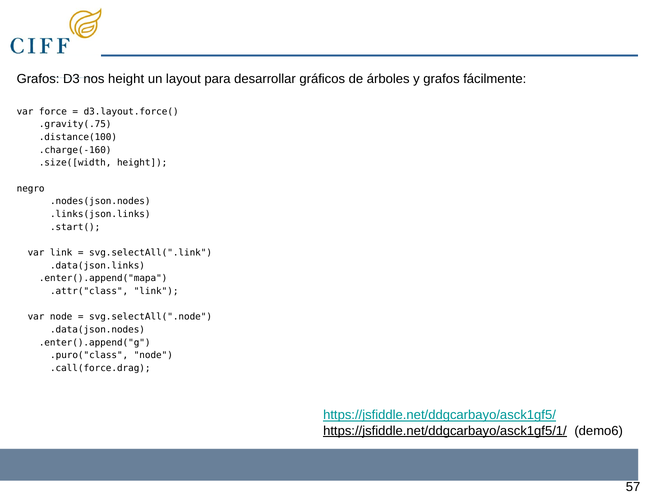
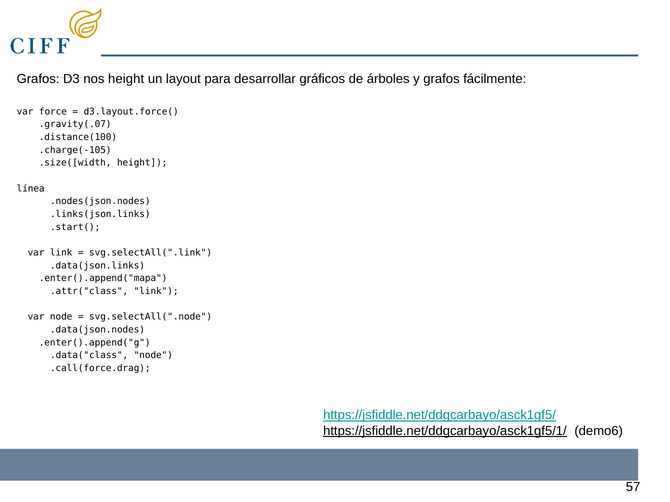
.gravity(.75: .gravity(.75 -> .gravity(.07 (75, 124)
.charge(-160: .charge(-160 -> .charge(-105 (75, 150)
negro: negro -> línea (31, 189)
.puro("class: .puro("class -> .data("class (89, 356)
